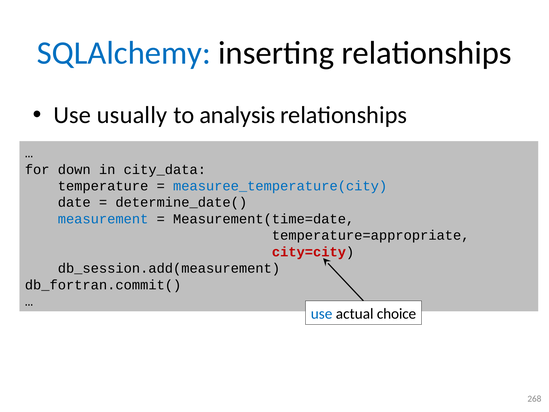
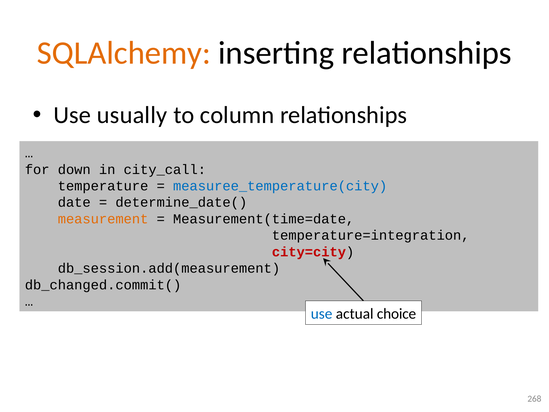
SQLAlchemy colour: blue -> orange (124, 53)
analysis: analysis -> column (237, 115)
city_data: city_data -> city_call (165, 169)
measurement colour: blue -> orange (103, 219)
temperature=appropriate: temperature=appropriate -> temperature=integration (371, 235)
db_fortran.commit(: db_fortran.commit( -> db_changed.commit( (103, 285)
